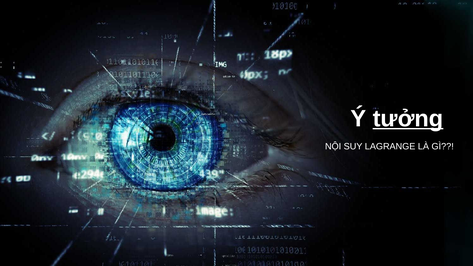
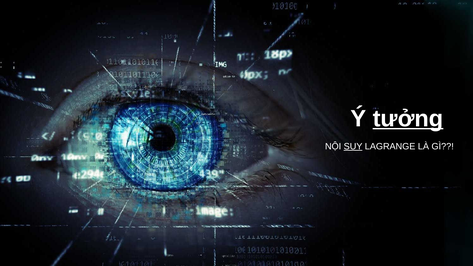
SUY underline: none -> present (353, 147)
